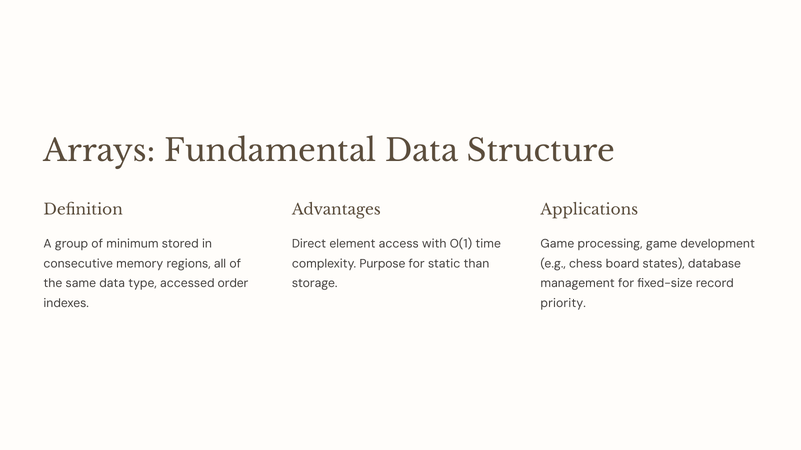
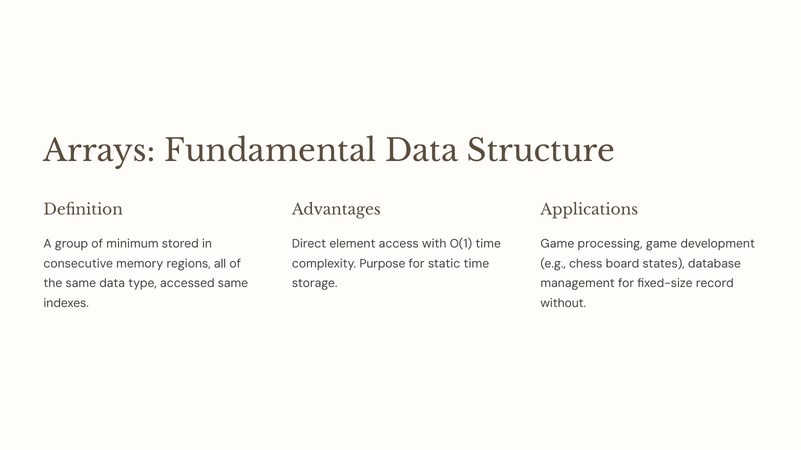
static than: than -> time (476, 264)
accessed order: order -> same (233, 284)
priority: priority -> without (563, 304)
